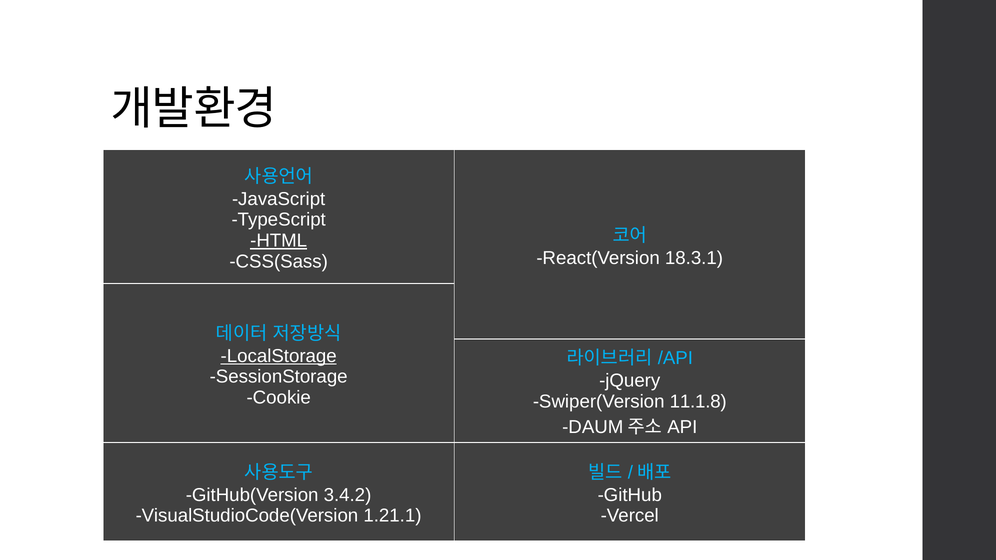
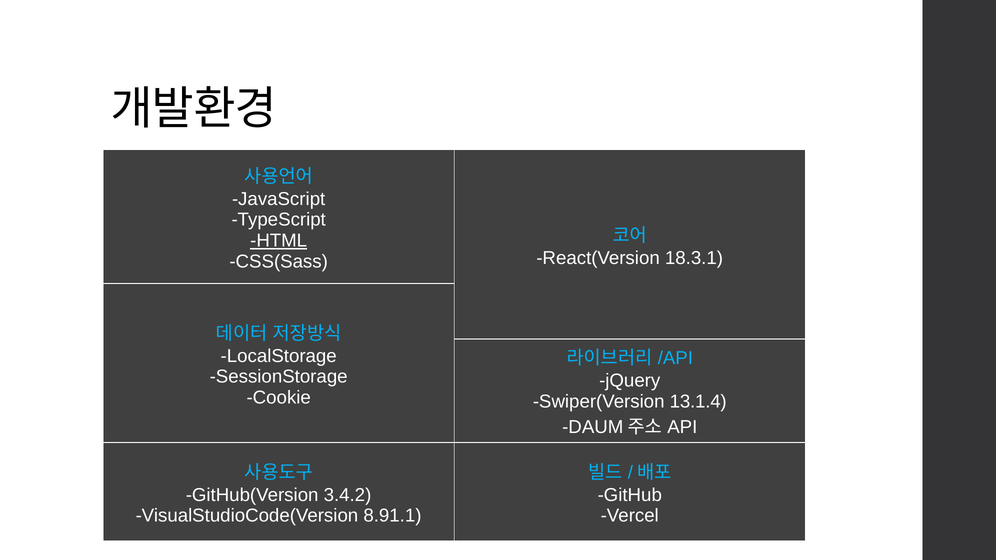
LocalStorage underline: present -> none (279, 356)
11.1.8: 11.1.8 -> 13.1.4 (698, 402)
1.21.1: 1.21.1 -> 8.91.1 (392, 516)
